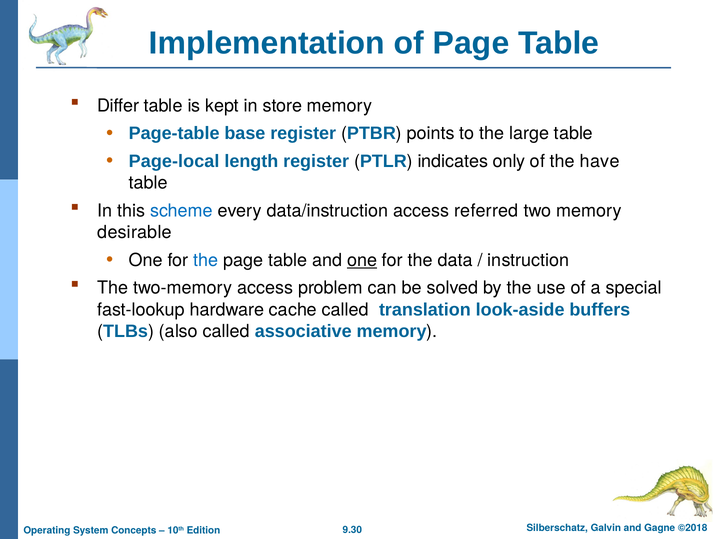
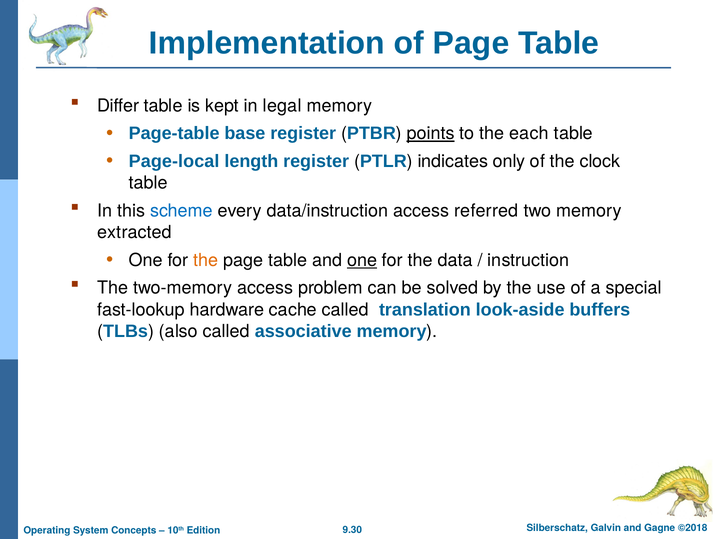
store: store -> legal (282, 106)
points underline: none -> present (431, 134)
large: large -> each (529, 134)
have: have -> clock (600, 161)
desirable: desirable -> extracted (135, 232)
the colour: blue -> orange (206, 260)
